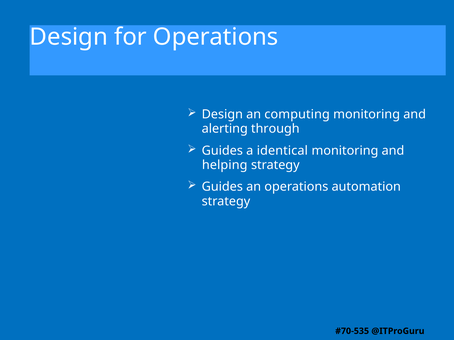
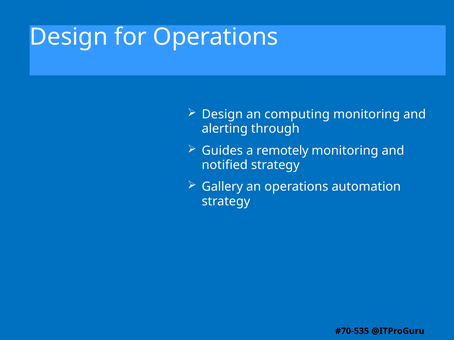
identical: identical -> remotely (282, 151)
helping: helping -> notified (225, 165)
Guides: Guides -> Gallery (222, 187)
